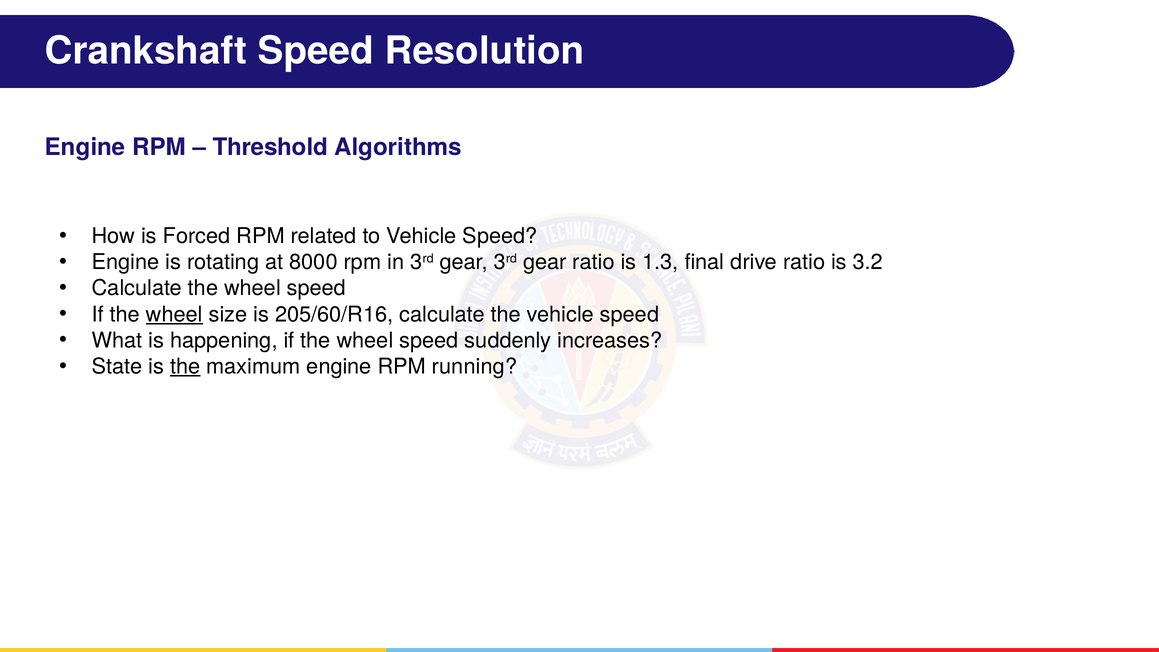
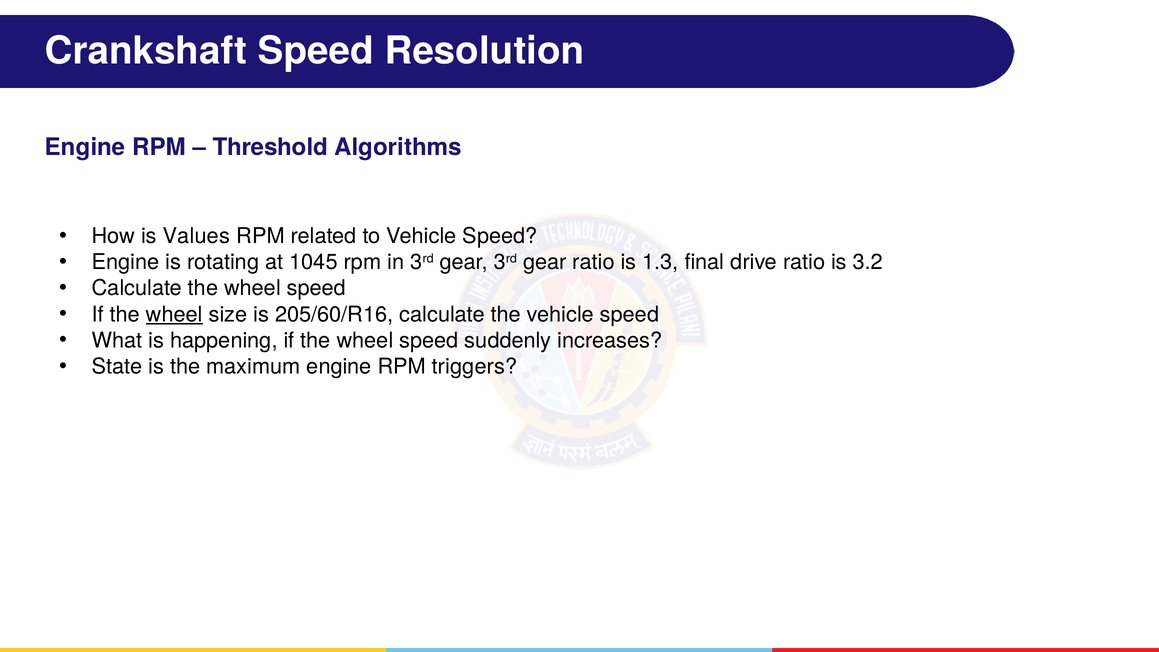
Forced: Forced -> Values (196, 236)
8000: 8000 -> 1045 (313, 262)
the underline: present -> none (185, 366)
running: running -> triggers (474, 366)
